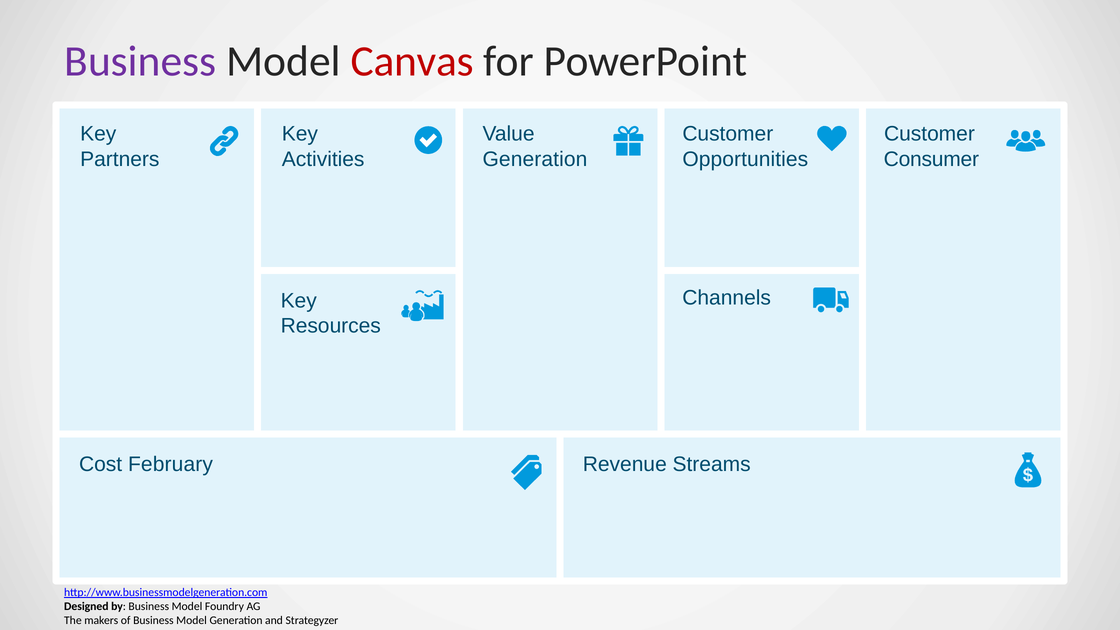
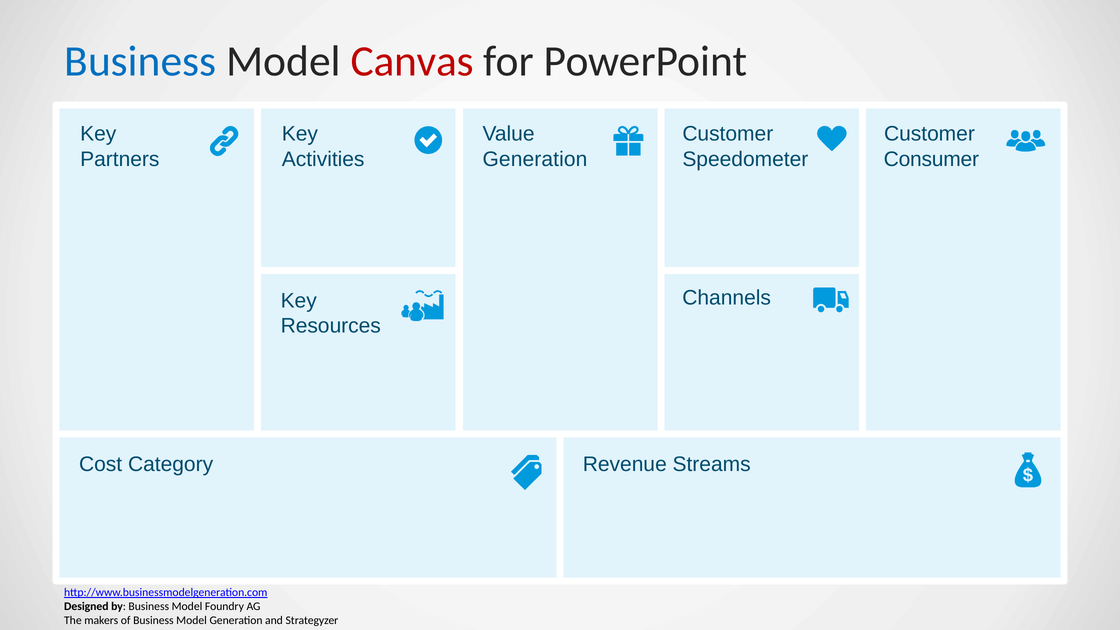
Business colour: purple -> blue (140, 61)
Opportunities: Opportunities -> Speedometer (745, 159)
February: February -> Category (171, 464)
